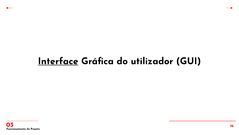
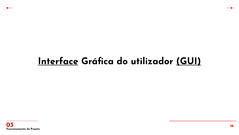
GUI underline: none -> present (189, 61)
